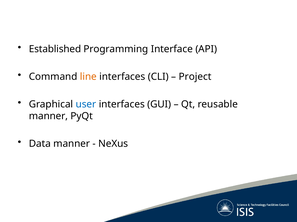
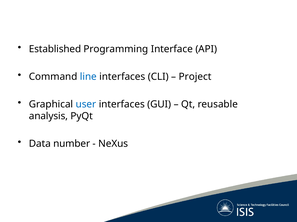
line colour: orange -> blue (88, 77)
manner: manner -> analysis (48, 116)
Data manner: manner -> number (72, 144)
